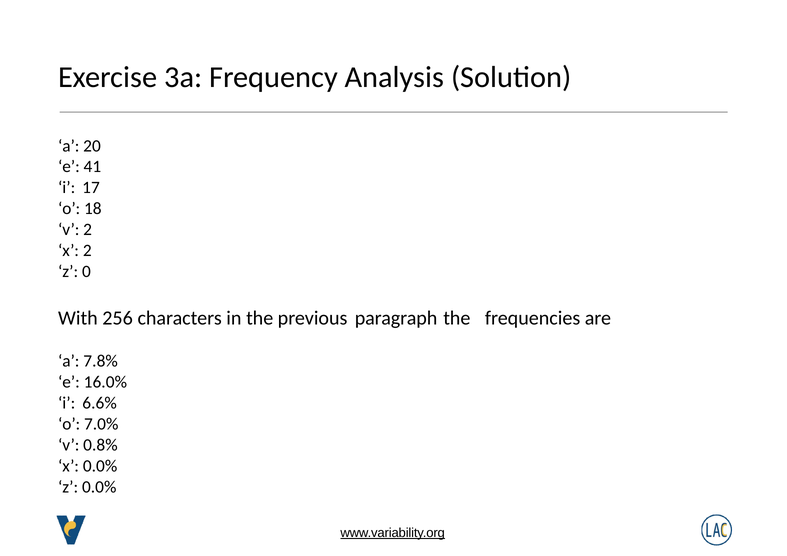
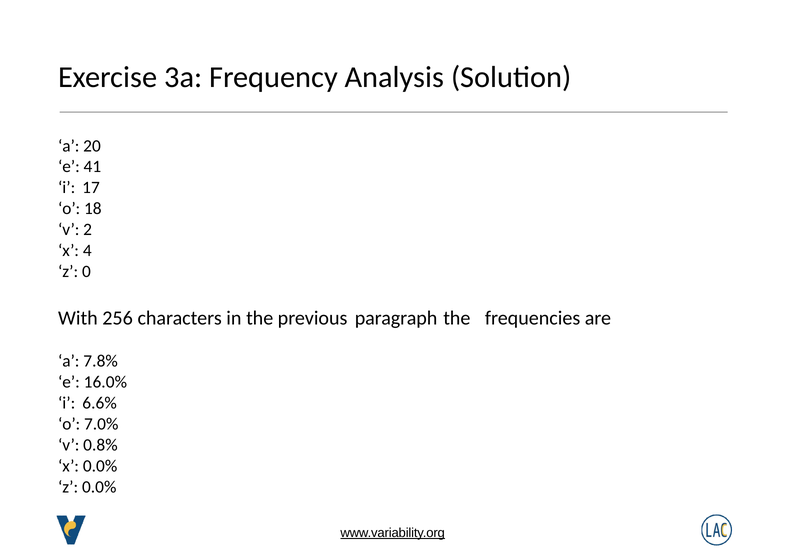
x 2: 2 -> 4 (87, 251)
